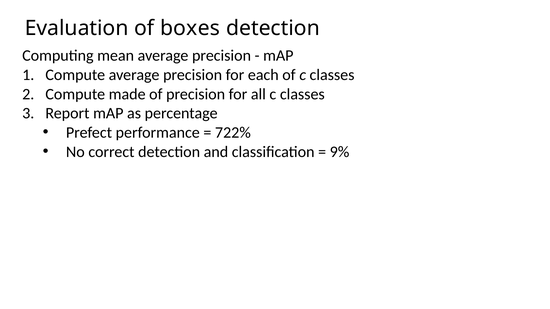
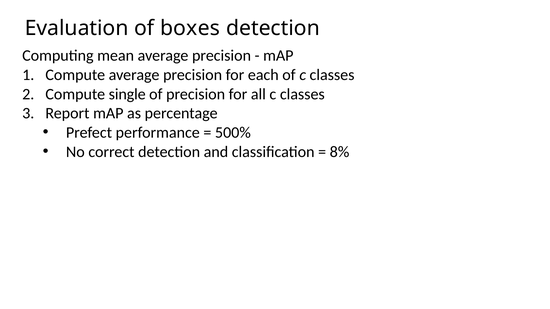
made: made -> single (127, 94)
722%: 722% -> 500% (233, 133)
9%: 9% -> 8% (340, 152)
